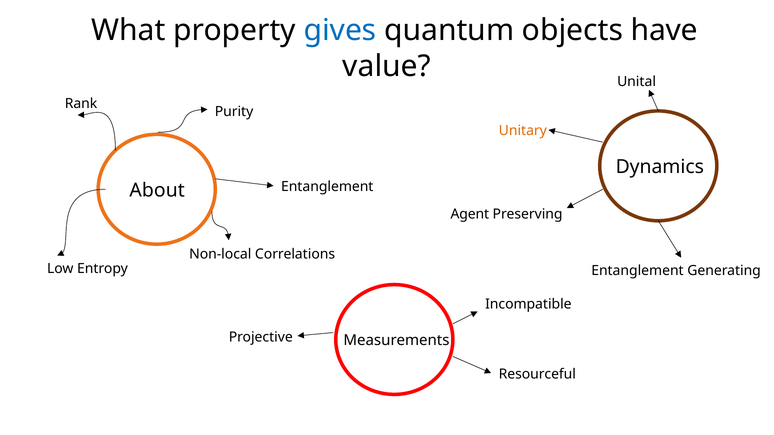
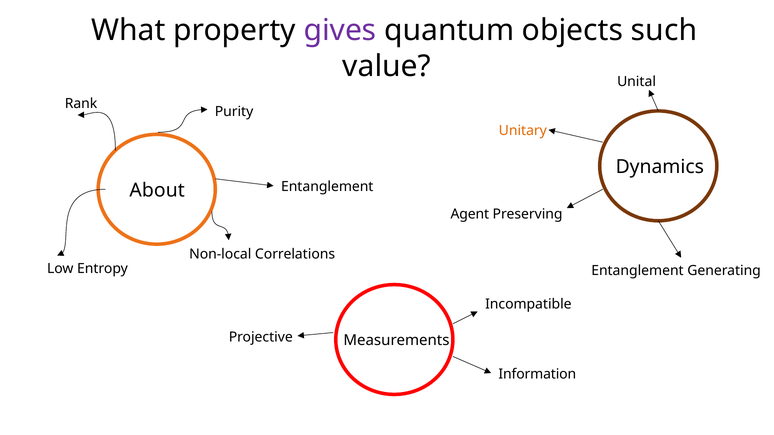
gives colour: blue -> purple (340, 30)
have: have -> such (664, 30)
Resourceful: Resourceful -> Information (537, 374)
